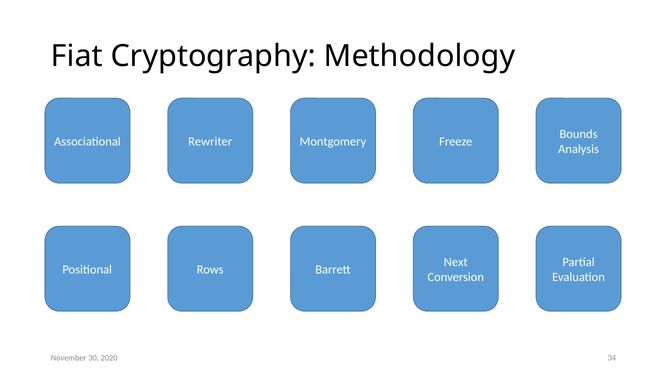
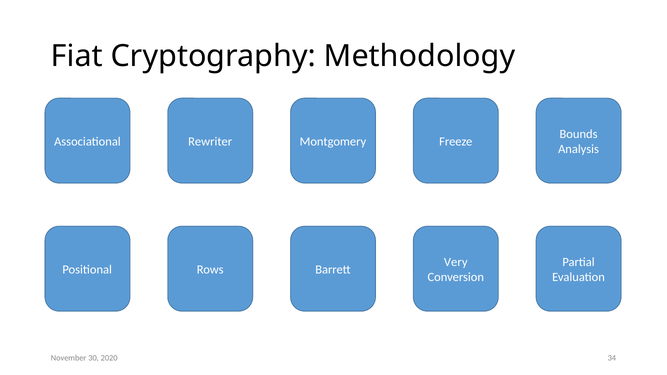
Next: Next -> Very (456, 262)
